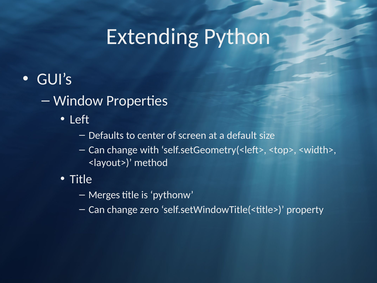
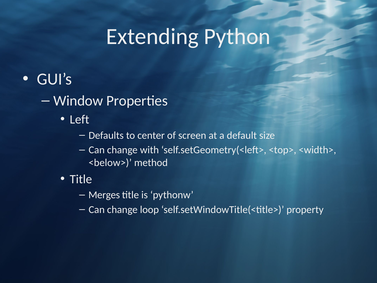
<layout>: <layout> -> <below> (110, 162)
zero: zero -> loop (149, 209)
